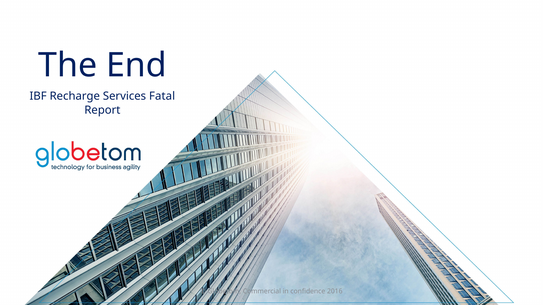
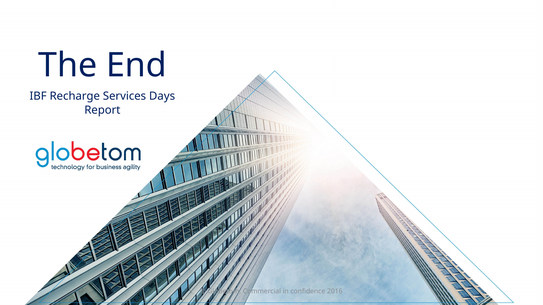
Fatal: Fatal -> Days (162, 96)
